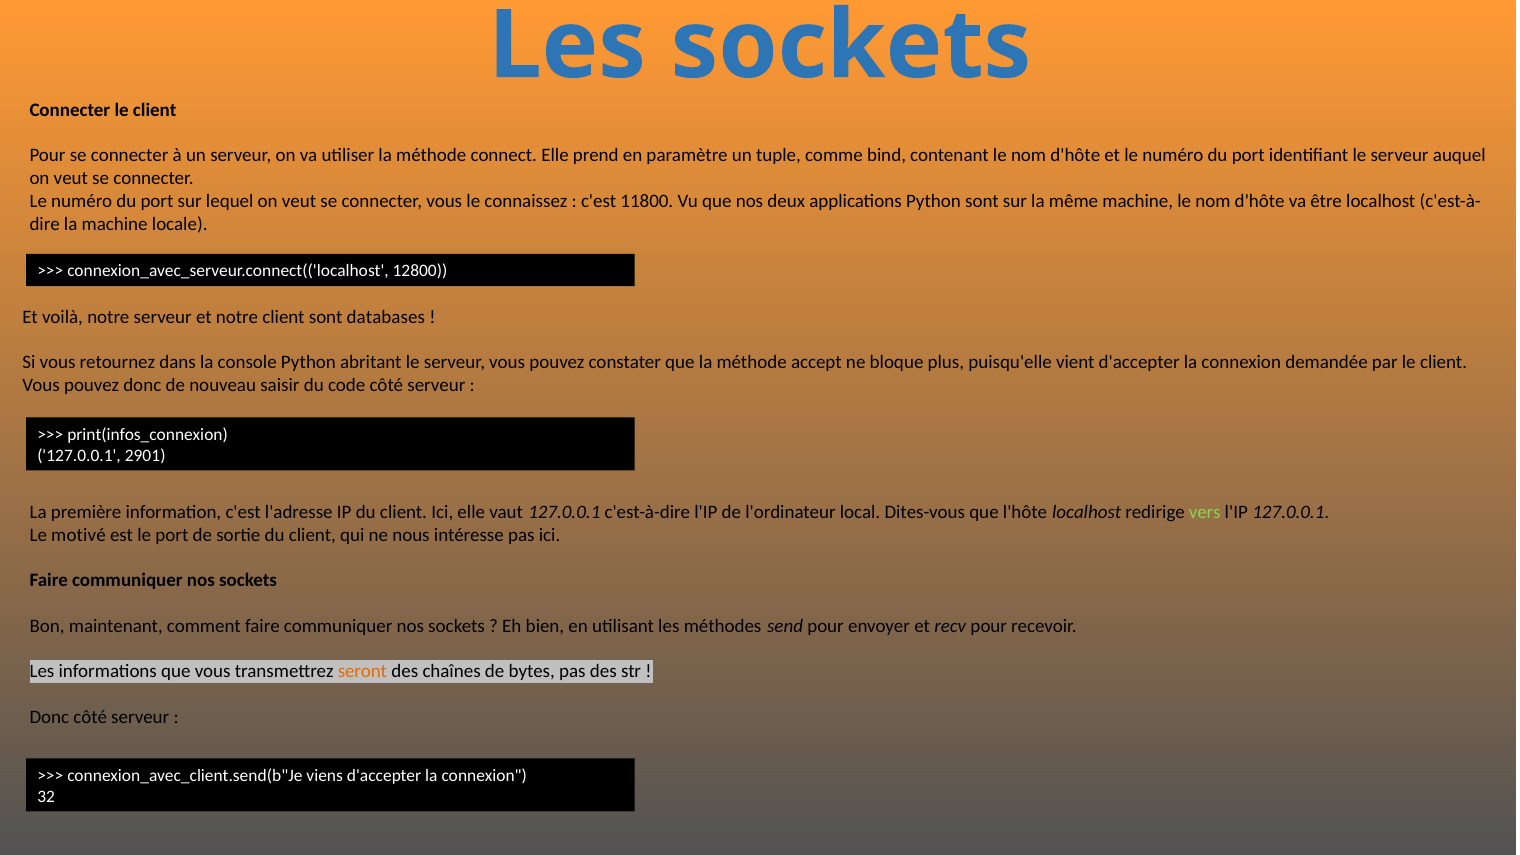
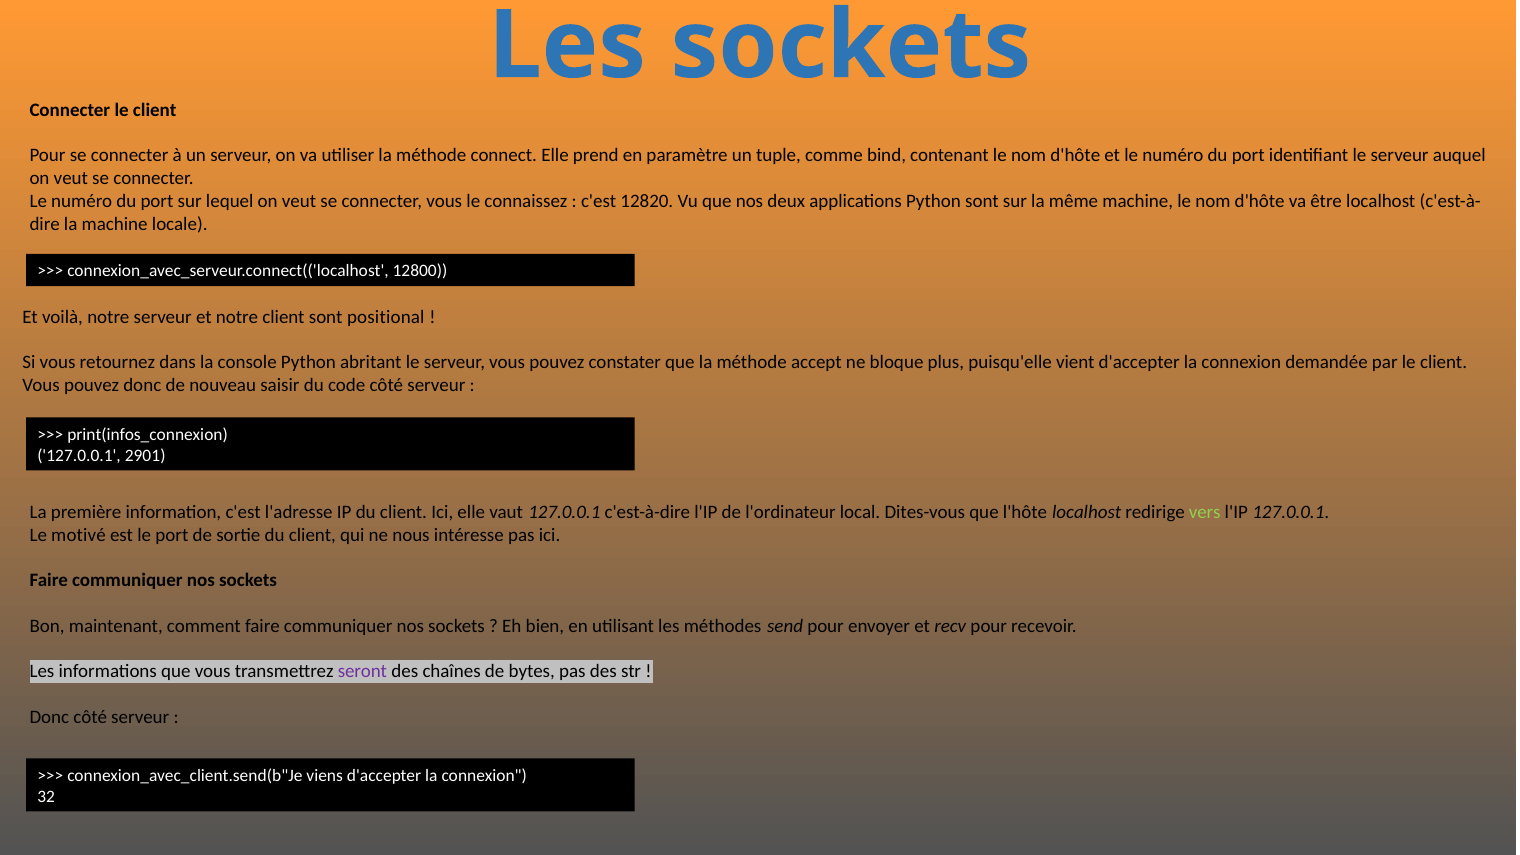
11800: 11800 -> 12820 (647, 201)
databases: databases -> positional (386, 317)
seront colour: orange -> purple (362, 672)
